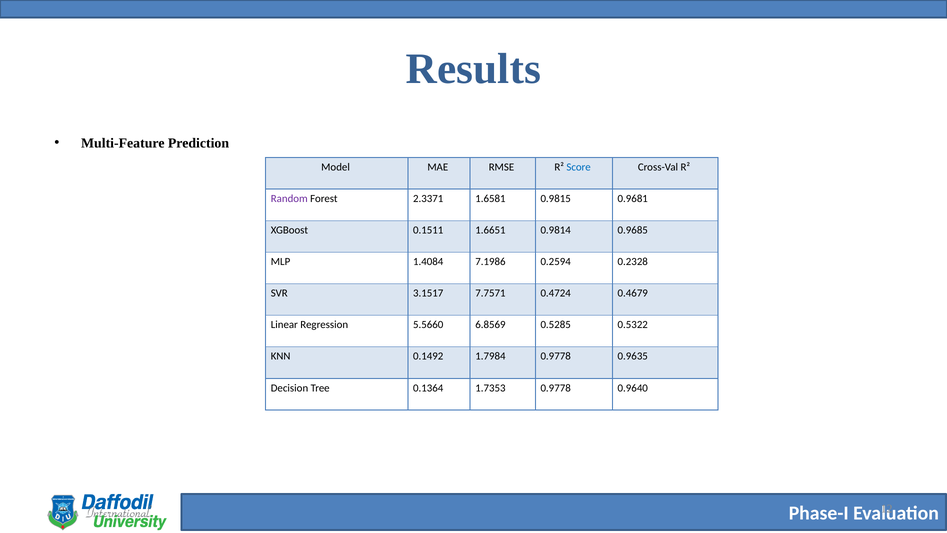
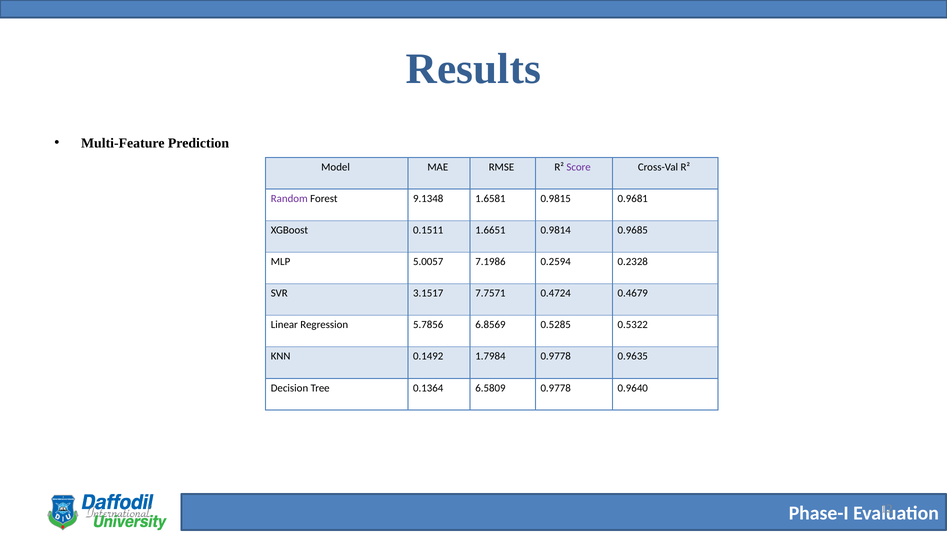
Score colour: blue -> purple (579, 167)
2.3371: 2.3371 -> 9.1348 (428, 199)
1.4084: 1.4084 -> 5.0057 (428, 262)
5.5660: 5.5660 -> 5.7856 (428, 325)
1.7353: 1.7353 -> 6.5809 (490, 388)
